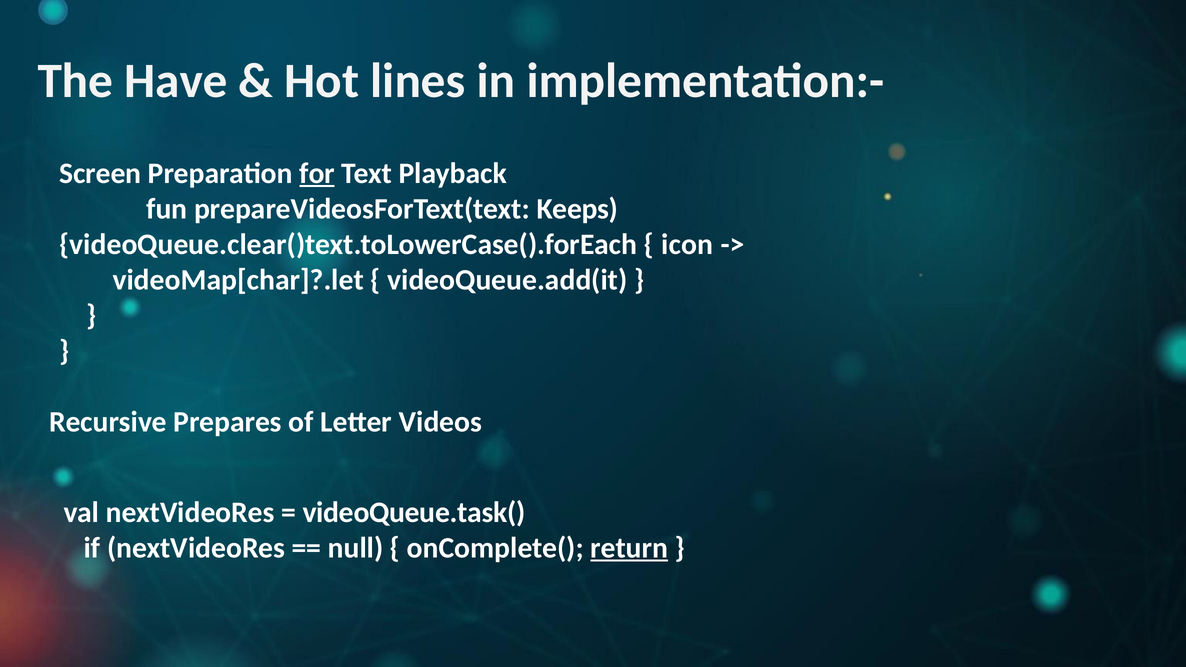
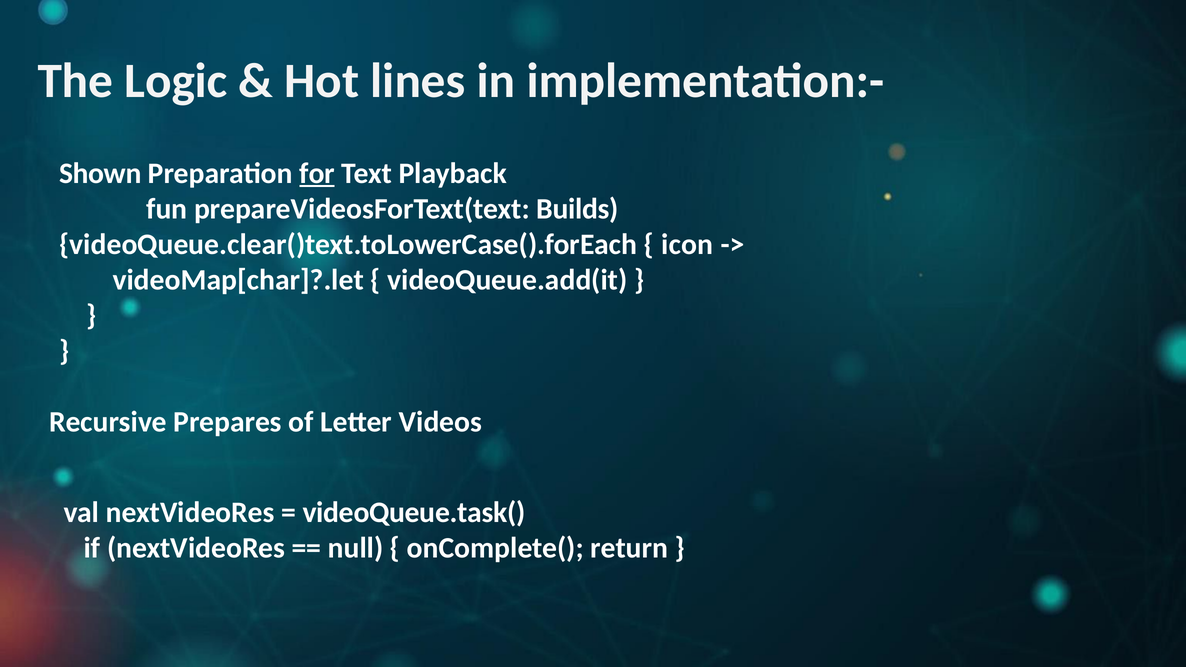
Have: Have -> Logic (176, 81)
Screen: Screen -> Shown (100, 173)
Keeps: Keeps -> Builds (577, 209)
return underline: present -> none (629, 548)
